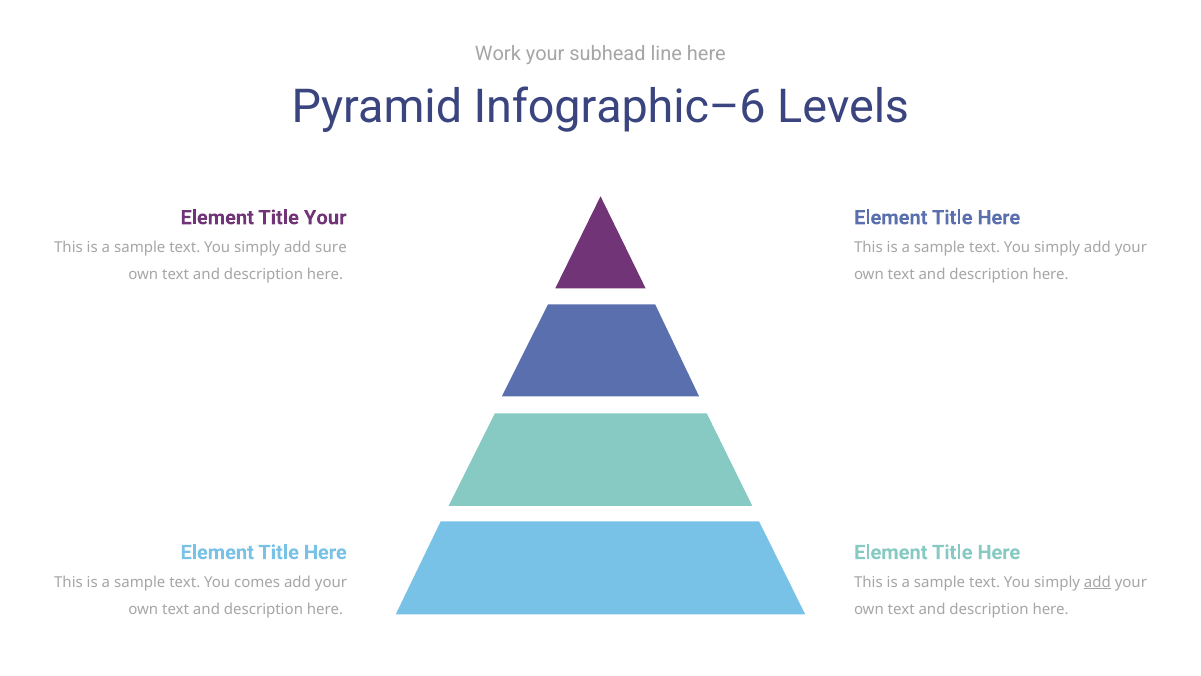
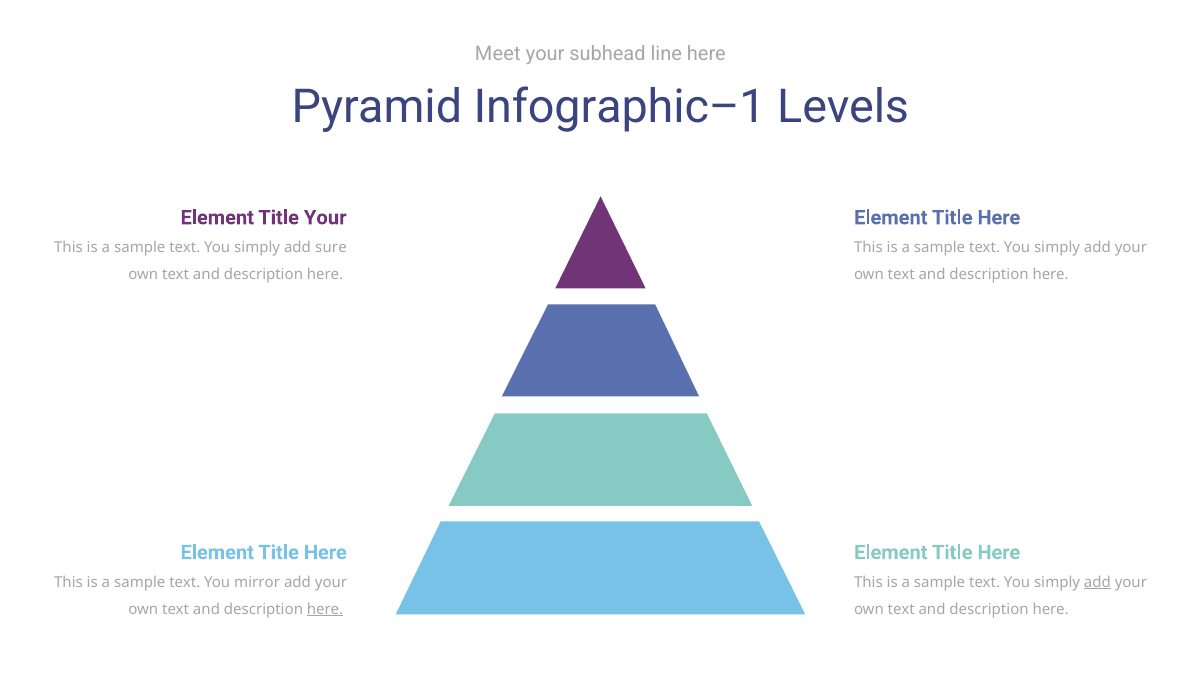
Work: Work -> Meet (498, 54)
Infographic–6: Infographic–6 -> Infographic–1 (620, 107)
comes: comes -> mirror (257, 582)
here underline: none -> present (325, 609)
